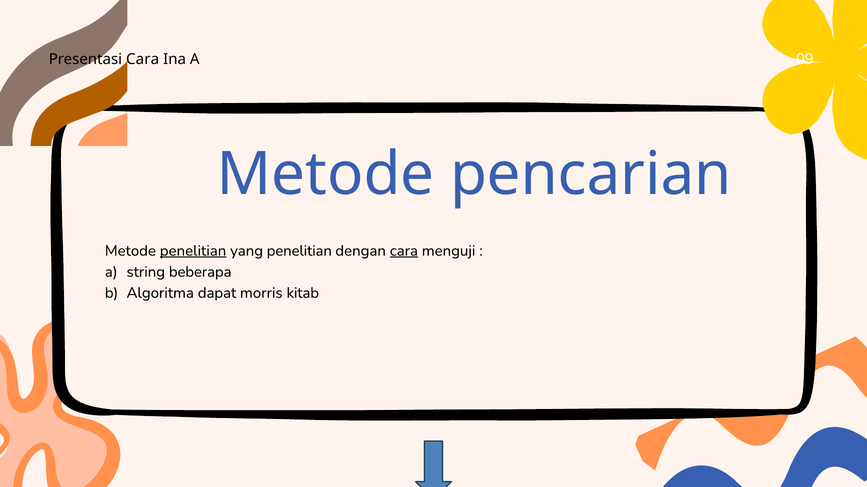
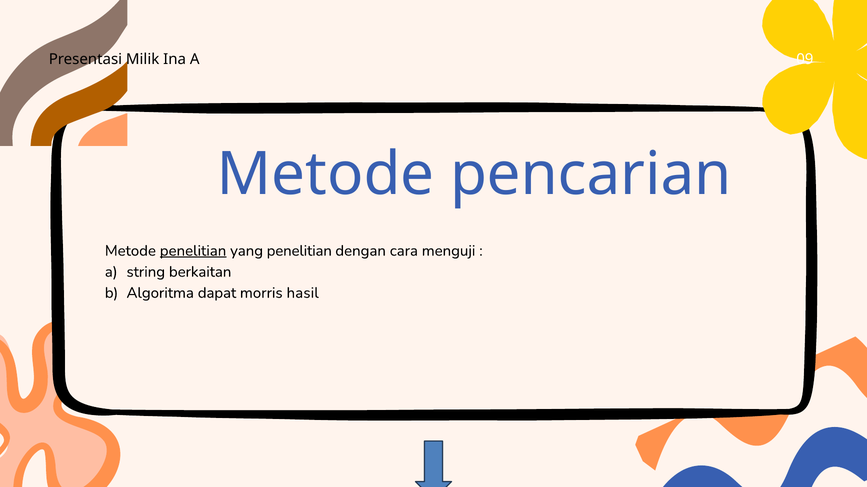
Presentasi Cara: Cara -> Milik (143, 59)
cara underline: present -> none (404, 251)
beberapa: beberapa -> berkaitan (200, 272)
kitab: kitab -> hasil (303, 293)
